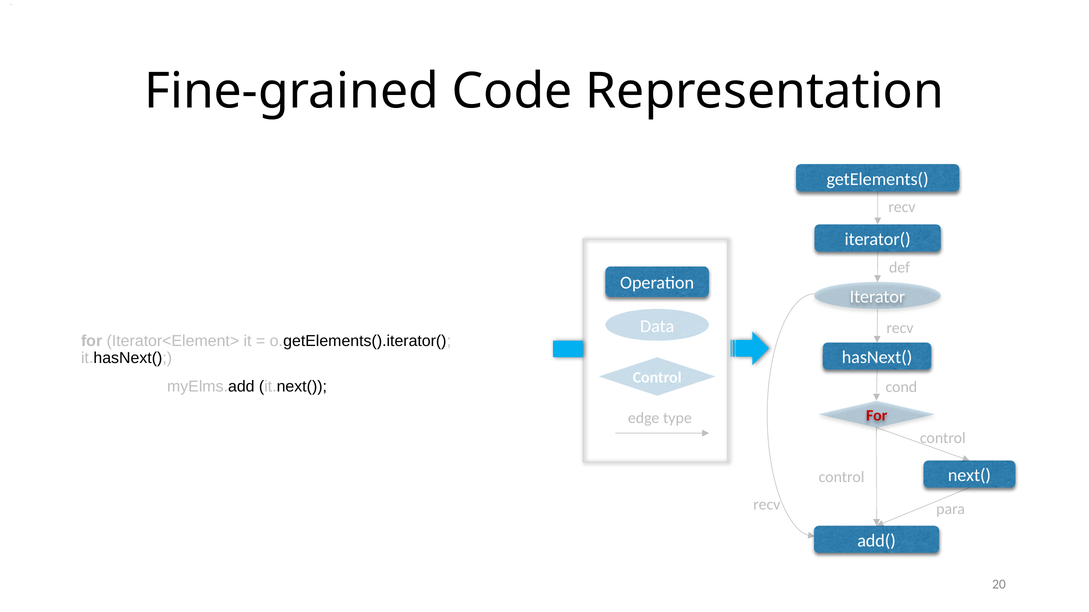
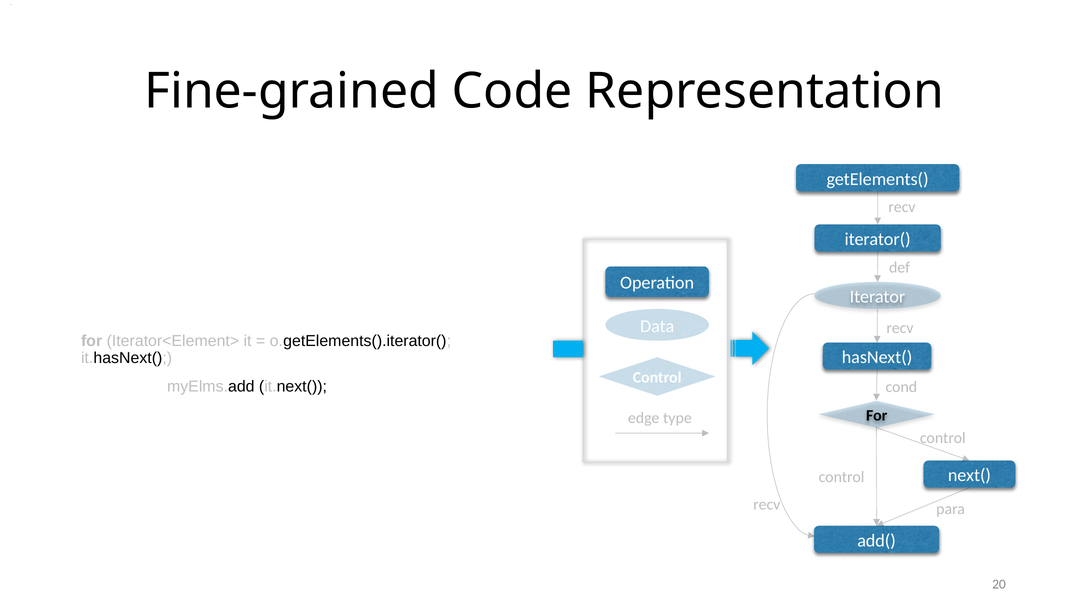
For colour: red -> black (877, 416)
